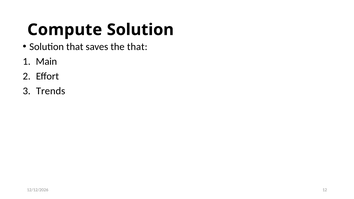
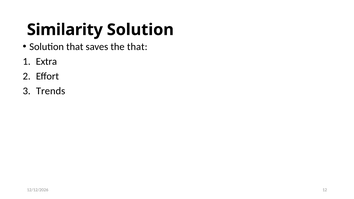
Compute: Compute -> Similarity (65, 30)
Main: Main -> Extra (46, 61)
